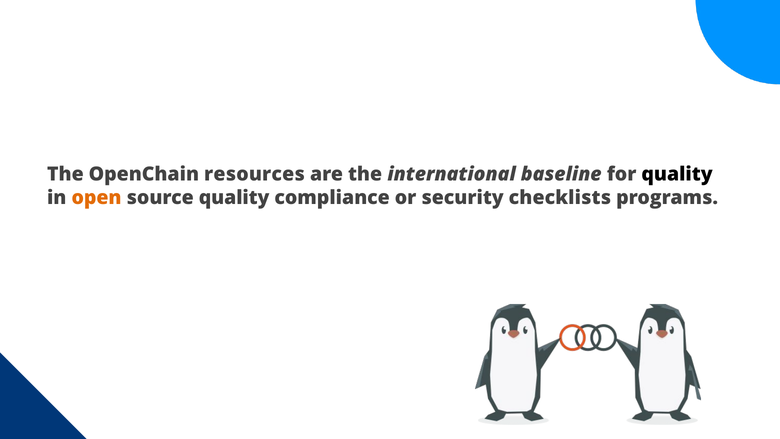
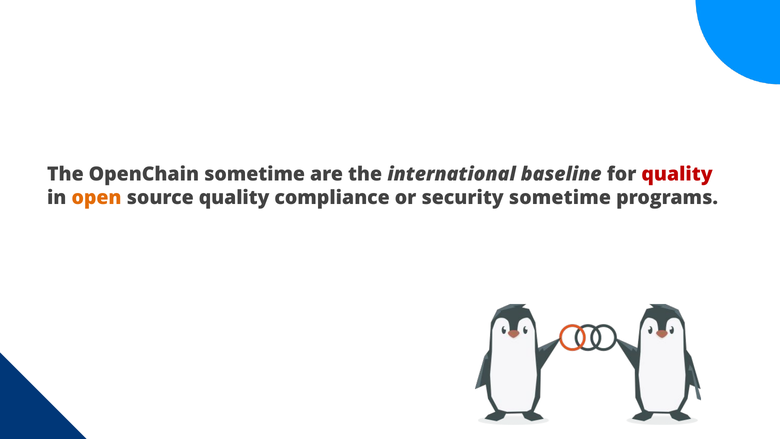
OpenChain resources: resources -> sometime (255, 174)
quality colour: black -> red (677, 174)
security checklists: checklists -> sometime (560, 198)
